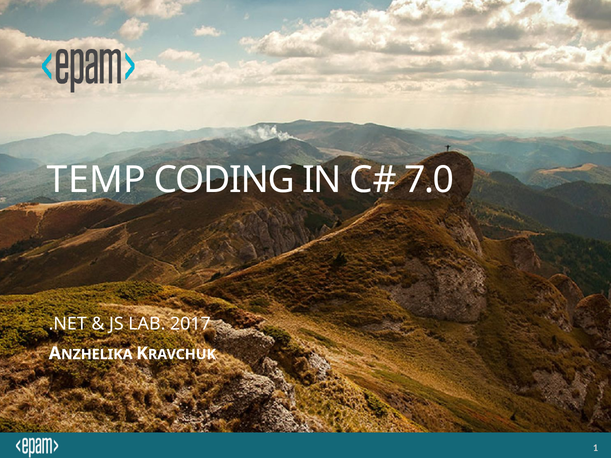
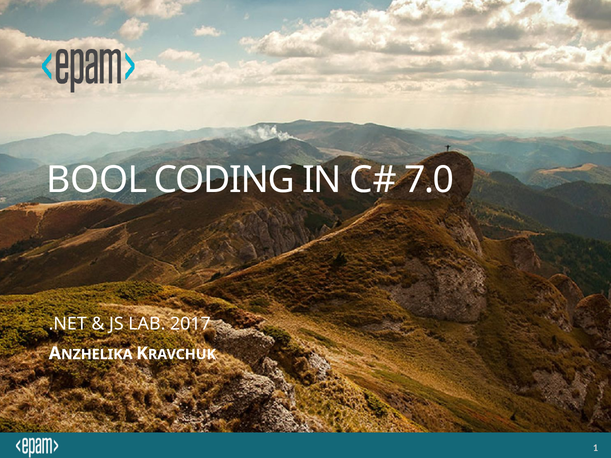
TEMP: TEMP -> BOOL (97, 180)
